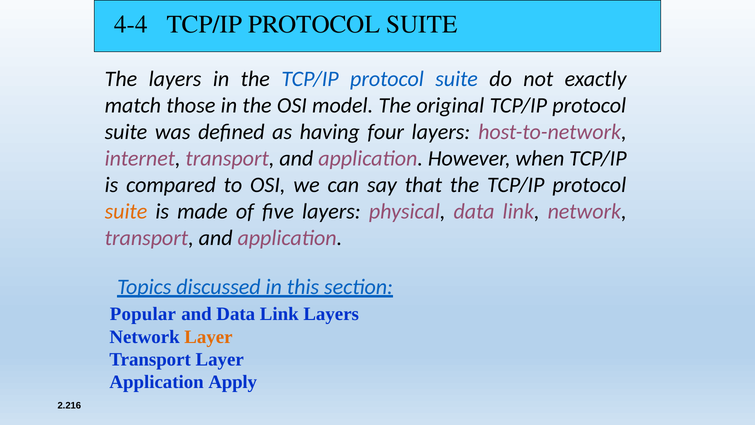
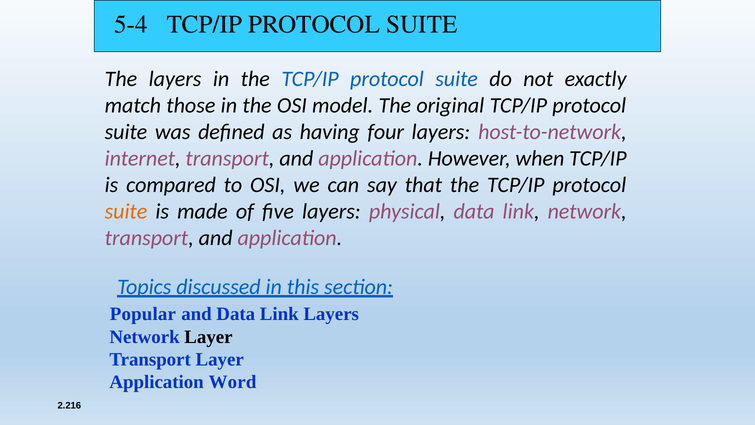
4-4: 4-4 -> 5-4 (131, 24)
Layer colour: orange -> black (208, 337)
Apply: Apply -> Word (233, 382)
